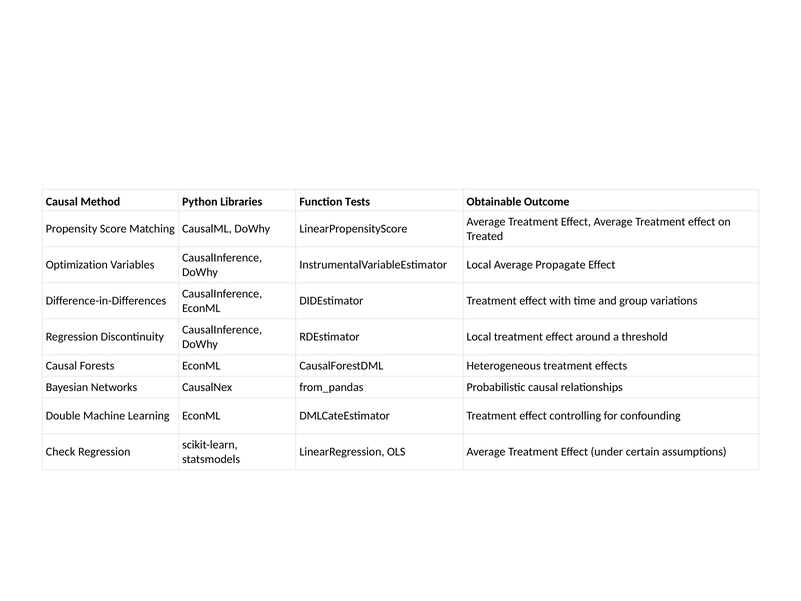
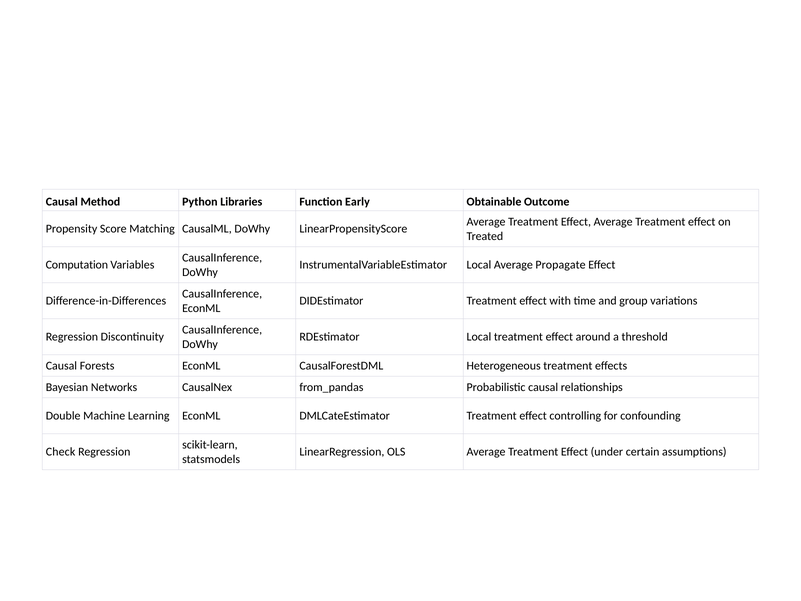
Tests: Tests -> Early (357, 202)
Optimization: Optimization -> Computation (77, 265)
